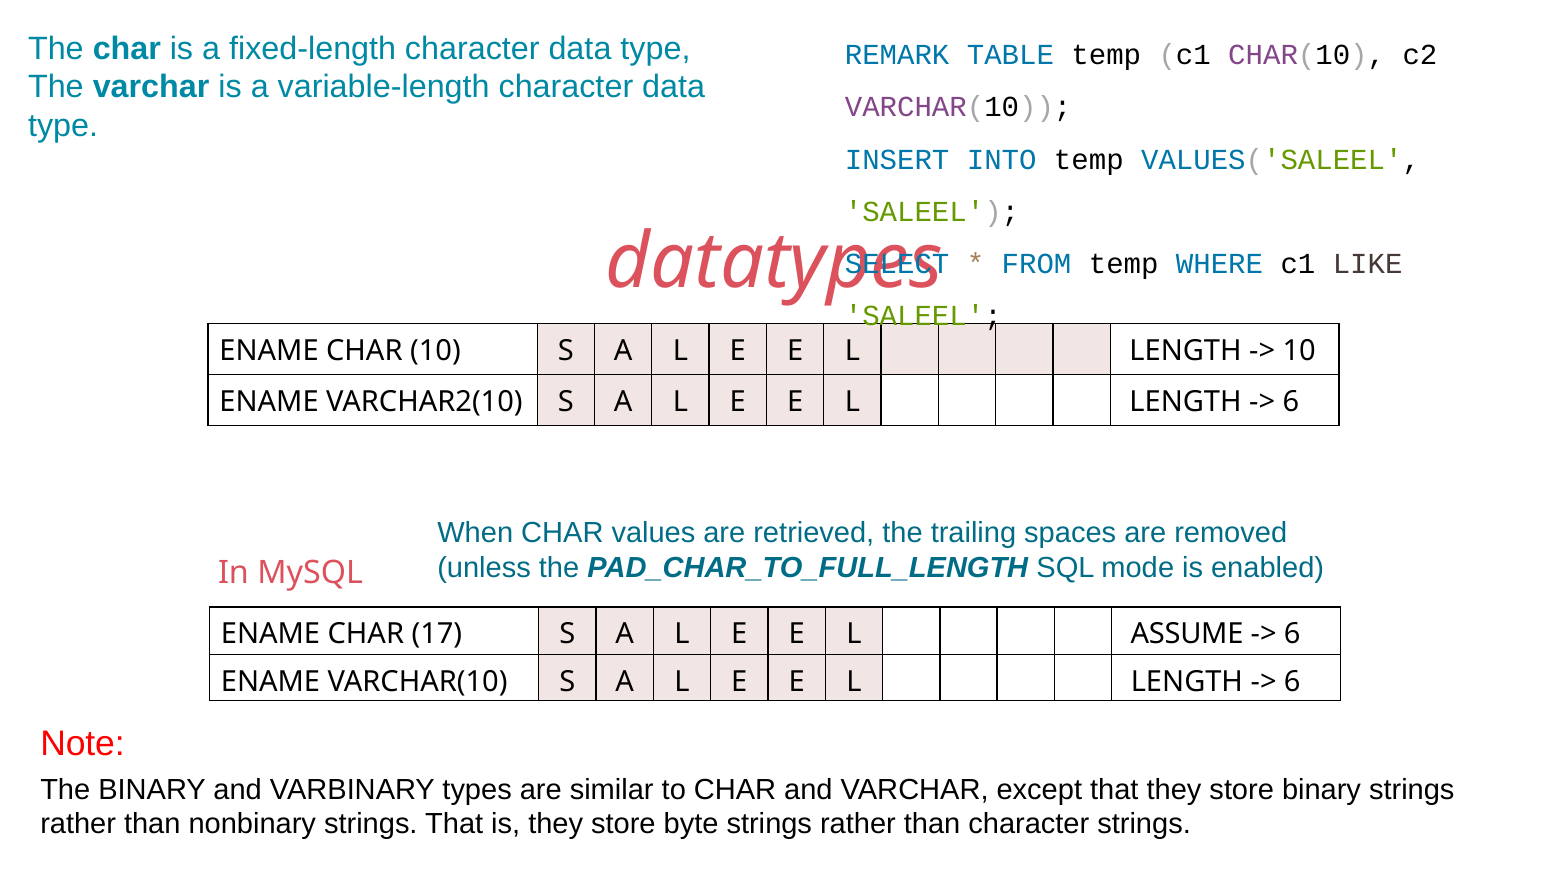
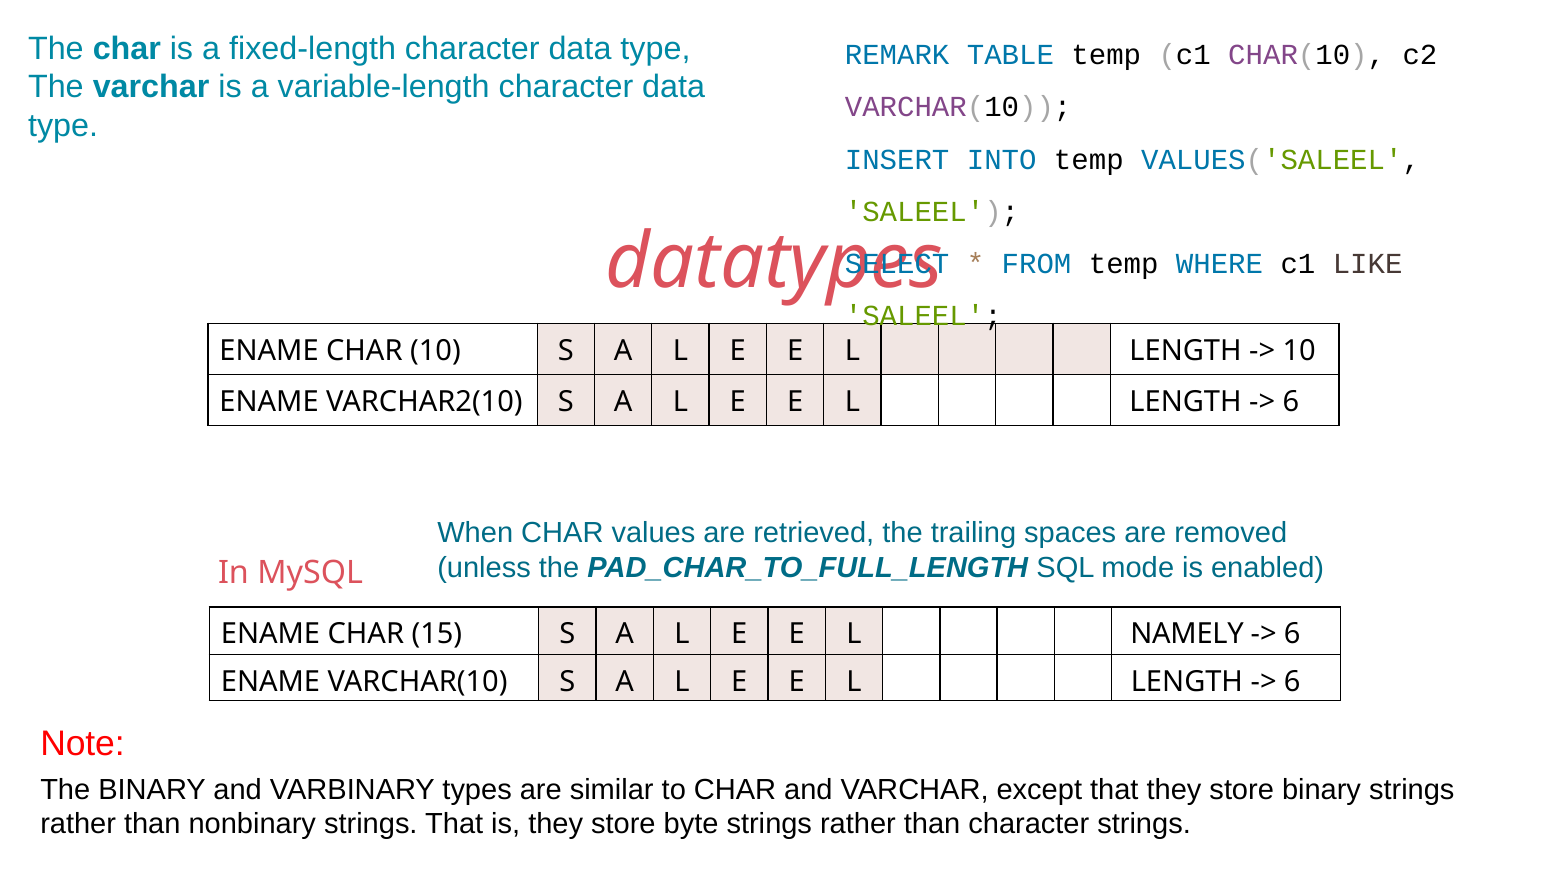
17: 17 -> 15 (437, 635)
ASSUME: ASSUME -> NAMELY (1187, 635)
